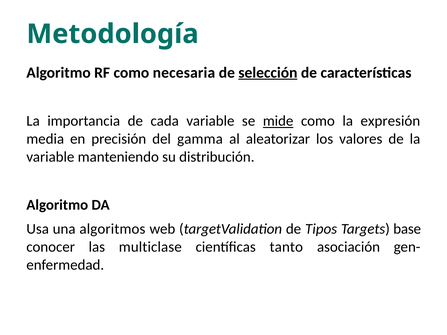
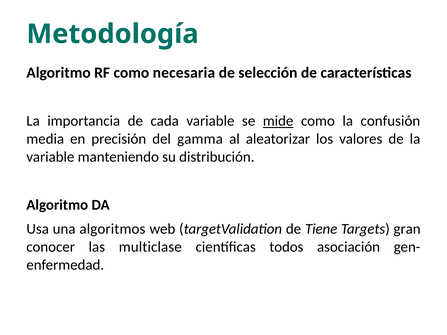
selección underline: present -> none (268, 73)
expresión: expresión -> confusión (390, 121)
Tipos: Tipos -> Tiene (321, 229)
base: base -> gran (407, 229)
tanto: tanto -> todos (286, 247)
